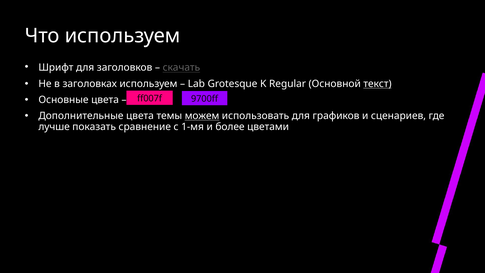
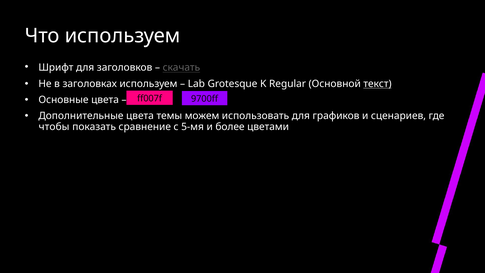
можем underline: present -> none (202, 116)
лучше: лучше -> чтобы (54, 127)
1-мя: 1-мя -> 5-мя (193, 127)
